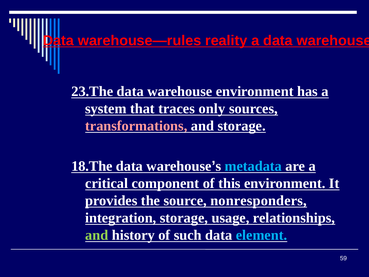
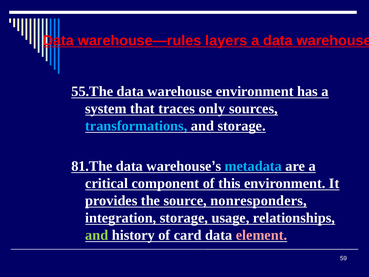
reality: reality -> layers (226, 41)
23.The: 23.The -> 55.The (92, 91)
transformations colour: pink -> light blue (136, 126)
18.The: 18.The -> 81.The (92, 166)
such: such -> card (188, 235)
element colour: light blue -> pink (262, 235)
